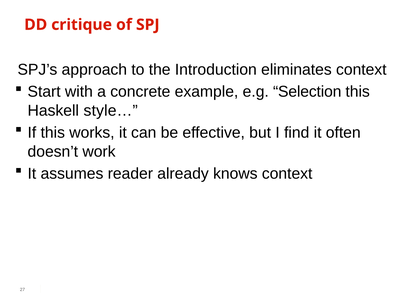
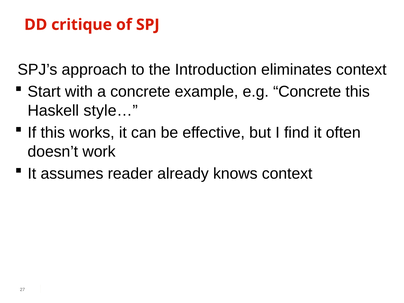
e.g Selection: Selection -> Concrete (307, 92)
